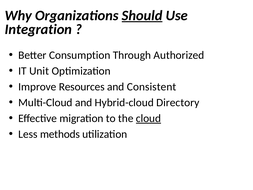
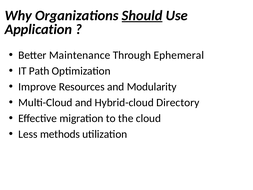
Integration: Integration -> Application (38, 29)
Consumption: Consumption -> Maintenance (80, 55)
Authorized: Authorized -> Ephemeral (179, 55)
Unit: Unit -> Path (39, 71)
Consistent: Consistent -> Modularity (152, 87)
cloud underline: present -> none (148, 118)
